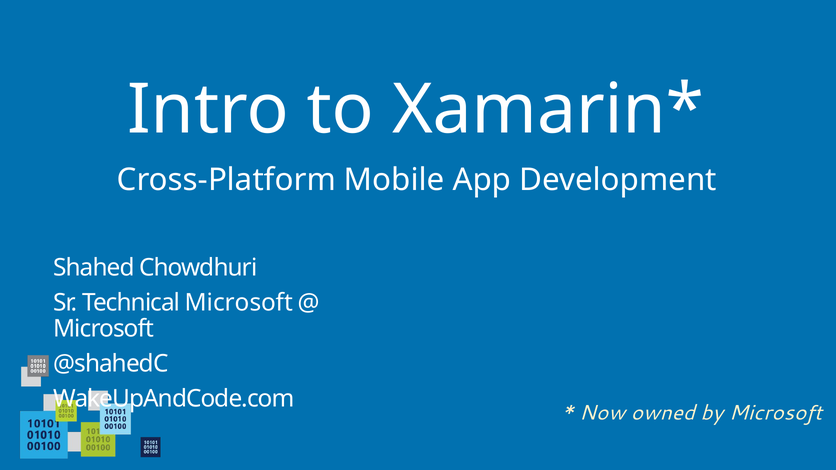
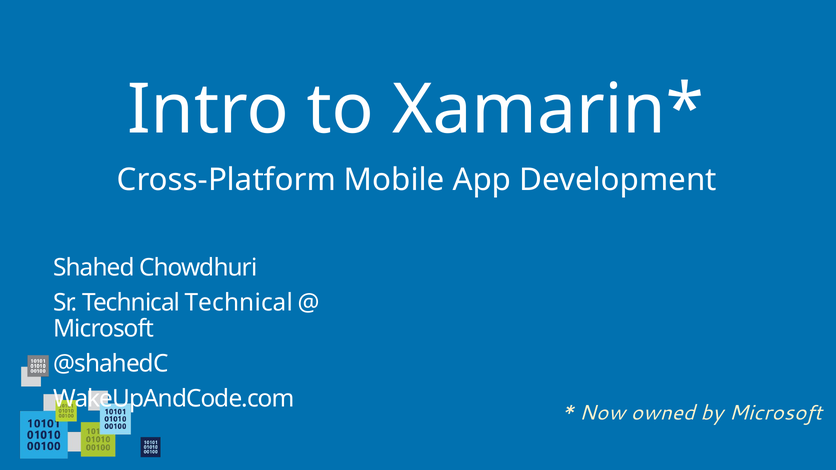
Technical Microsoft: Microsoft -> Technical (239, 303)
